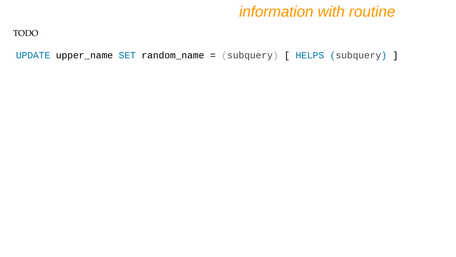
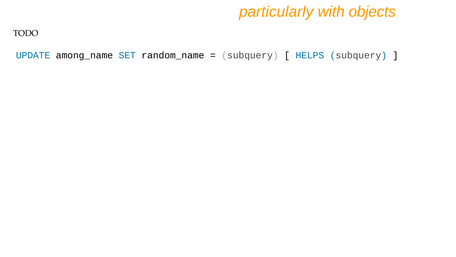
information: information -> particularly (276, 12)
routine: routine -> objects (372, 12)
upper_name: upper_name -> among_name (84, 55)
